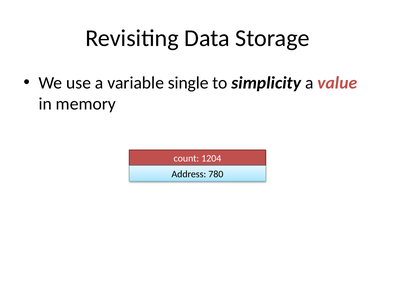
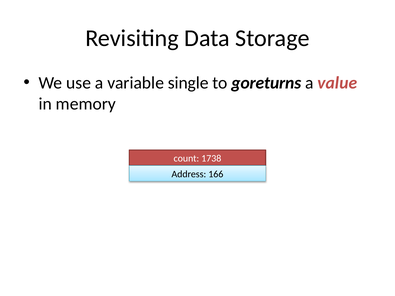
simplicity: simplicity -> goreturns (266, 83)
1204: 1204 -> 1738 (211, 159)
780: 780 -> 166 (216, 174)
